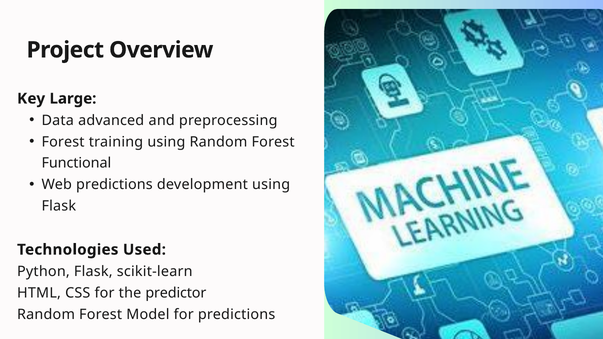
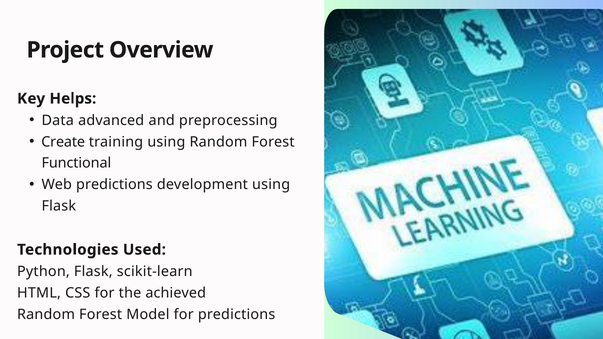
Large: Large -> Helps (73, 99)
Forest: Forest -> Create (63, 142)
predictor: predictor -> achieved (176, 293)
